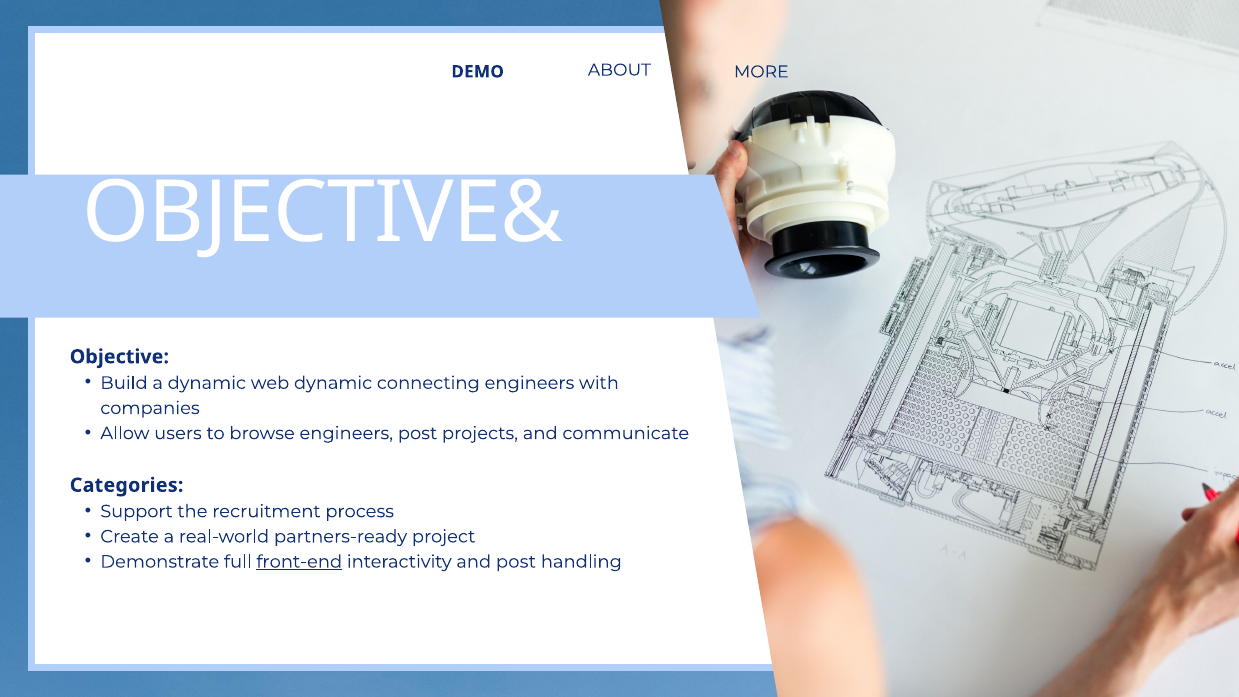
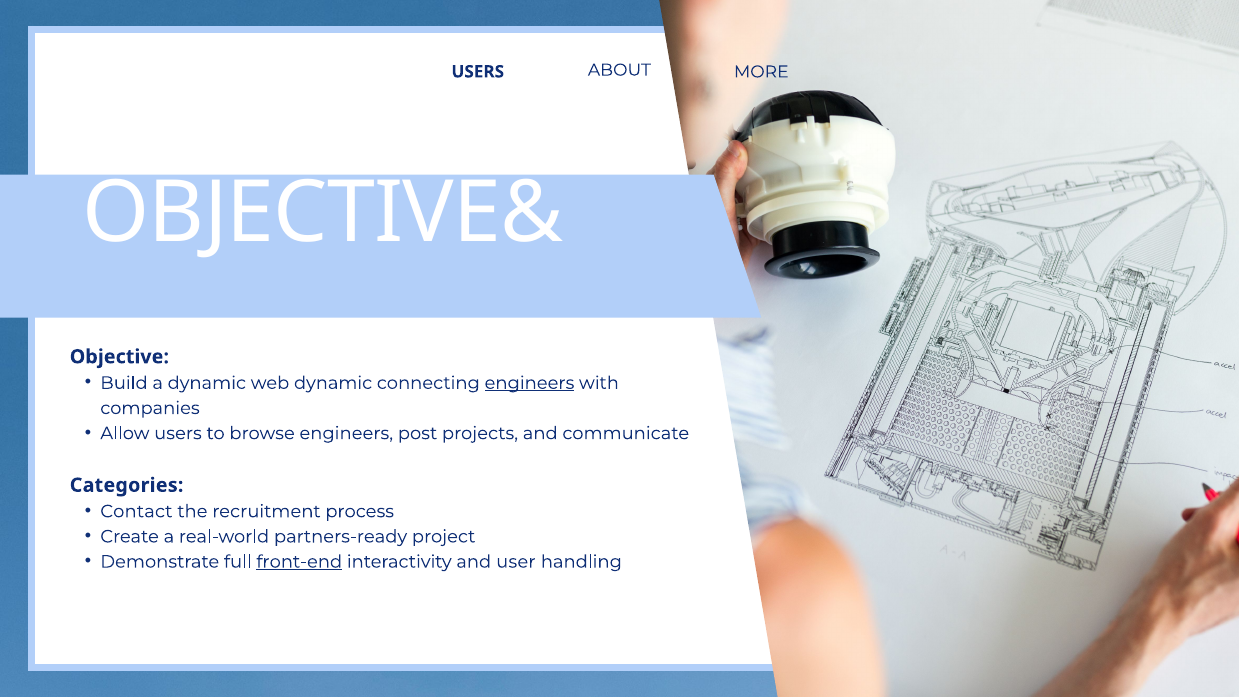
DEMO: DEMO -> USERS (478, 72)
engineers underline: none -> present (529, 383)
Support: Support -> Contact (136, 511)
and post: post -> user (516, 562)
